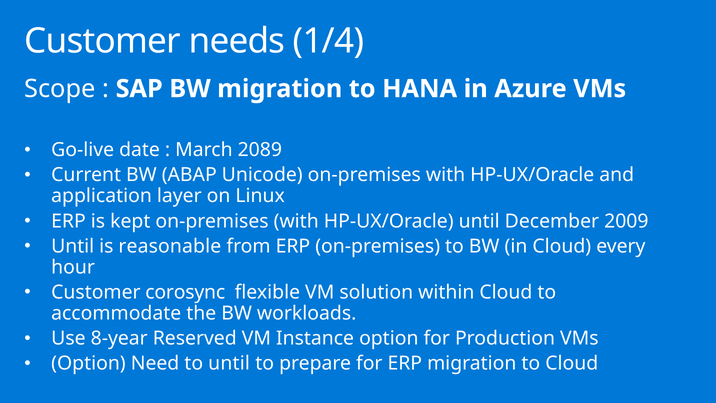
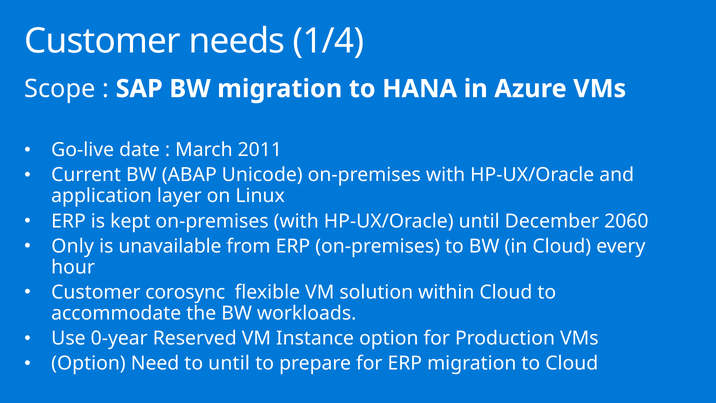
2089: 2089 -> 2011 (260, 150)
2009: 2009 -> 2060 (626, 221)
Until: Until -> Only (73, 246)
reasonable: reasonable -> unavailable (170, 246)
8-year: 8-year -> 0-year (119, 338)
